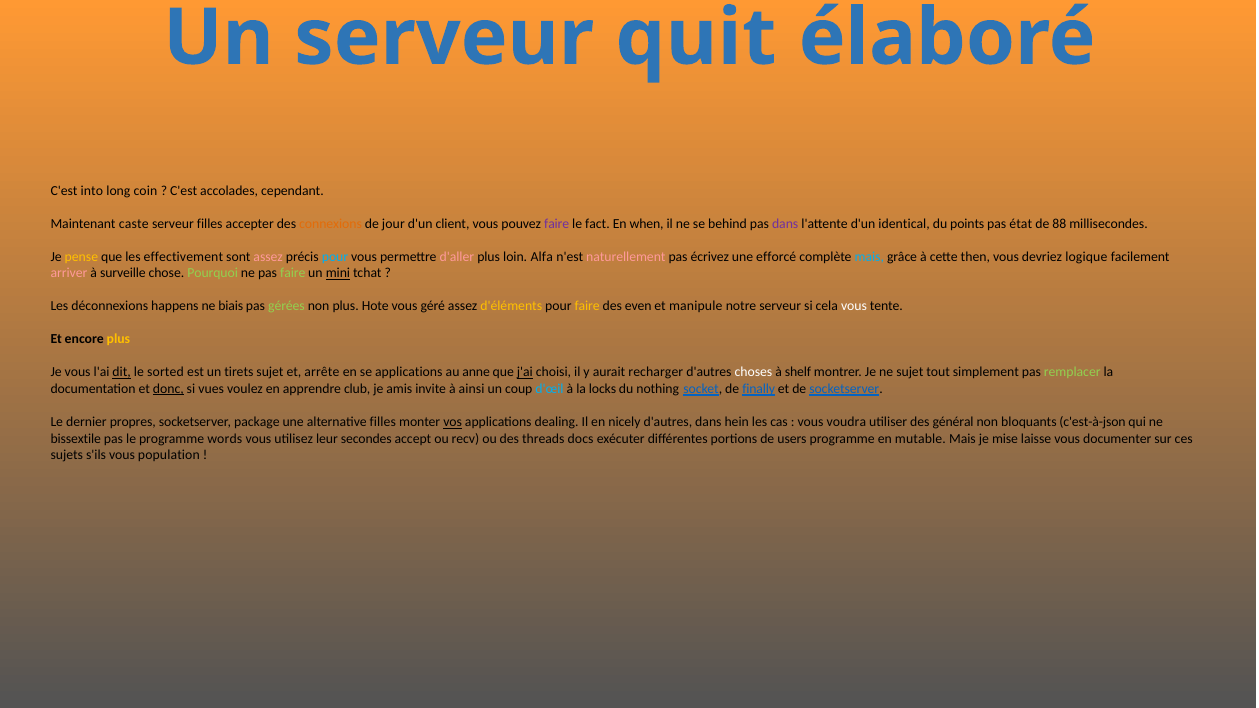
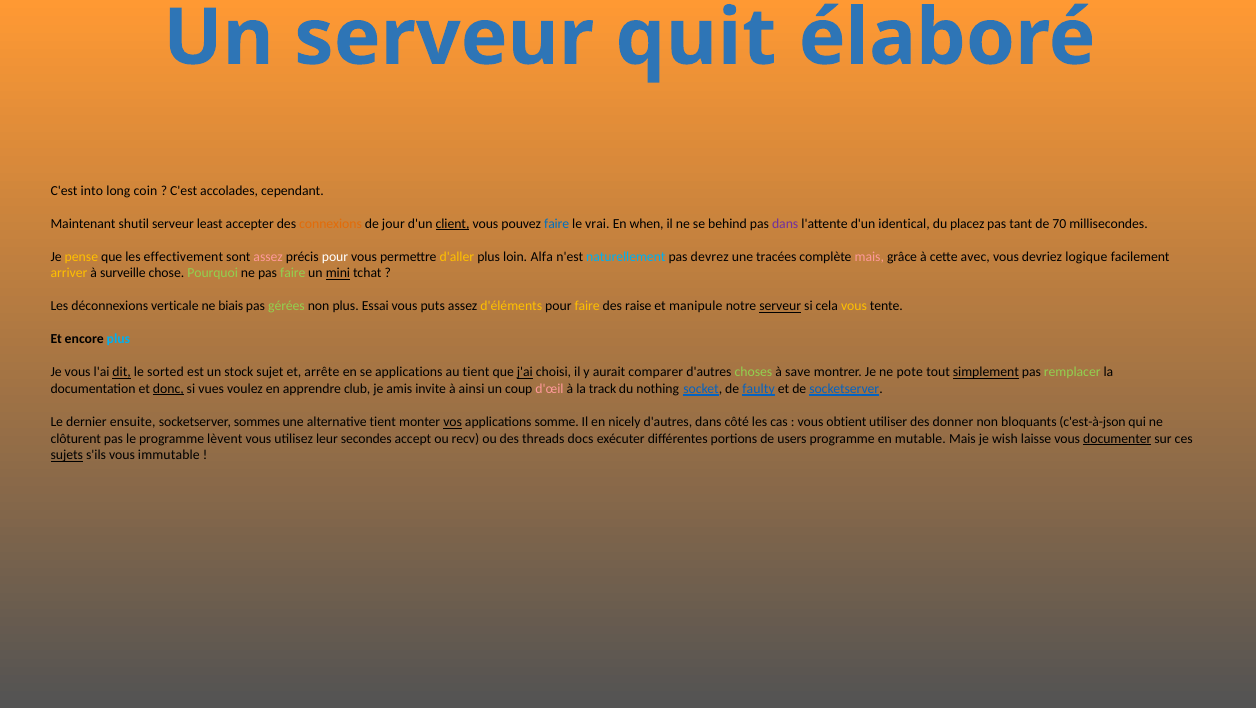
caste: caste -> shutil (134, 224)
serveur filles: filles -> least (210, 224)
client underline: none -> present (452, 224)
faire colour: purple -> blue (557, 224)
fact: fact -> vrai (597, 224)
points: points -> placez (967, 224)
état: état -> tant (1021, 224)
88: 88 -> 70 (1059, 224)
pour colour: light blue -> white (335, 257)
d'aller colour: pink -> yellow (457, 257)
naturellement colour: pink -> light blue (626, 257)
écrivez: écrivez -> devrez (710, 257)
efforcé: efforcé -> tracées (776, 257)
mais colour: light blue -> pink (869, 257)
then: then -> avec (975, 257)
arriver colour: pink -> yellow (69, 273)
happens: happens -> verticale (175, 306)
Hote: Hote -> Essai (375, 306)
géré: géré -> puts (433, 306)
even: even -> raise (638, 306)
serveur underline: none -> present (780, 306)
vous colour: white -> yellow (854, 306)
plus colour: yellow -> light blue (118, 339)
tirets: tirets -> stock (239, 372)
au anne: anne -> tient (476, 372)
recharger: recharger -> comparer (656, 372)
choses colour: white -> light green (753, 372)
shelf: shelf -> save (798, 372)
ne sujet: sujet -> pote (910, 372)
simplement underline: none -> present (986, 372)
d'œil colour: light blue -> pink (550, 389)
locks: locks -> track (603, 389)
finally: finally -> faulty (759, 389)
propres: propres -> ensuite (133, 422)
package: package -> sommes (257, 422)
alternative filles: filles -> tient (383, 422)
dealing: dealing -> somme (557, 422)
hein: hein -> côté (737, 422)
voudra: voudra -> obtient (846, 422)
général: général -> donner (953, 422)
bissextile: bissextile -> clôturent (76, 439)
words: words -> lèvent (225, 439)
mise: mise -> wish (1005, 439)
documenter underline: none -> present (1117, 439)
sujets underline: none -> present (67, 455)
population: population -> immutable (169, 455)
